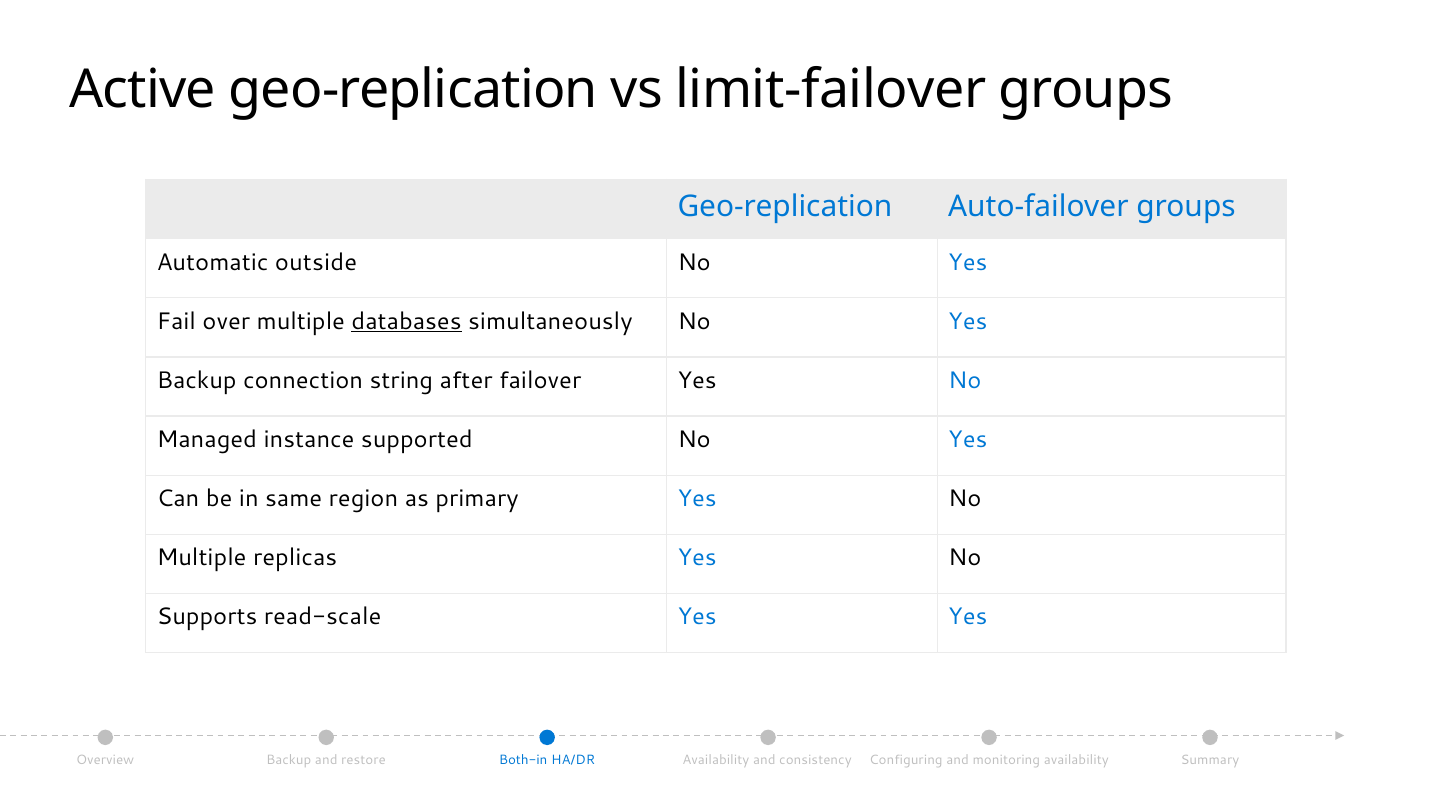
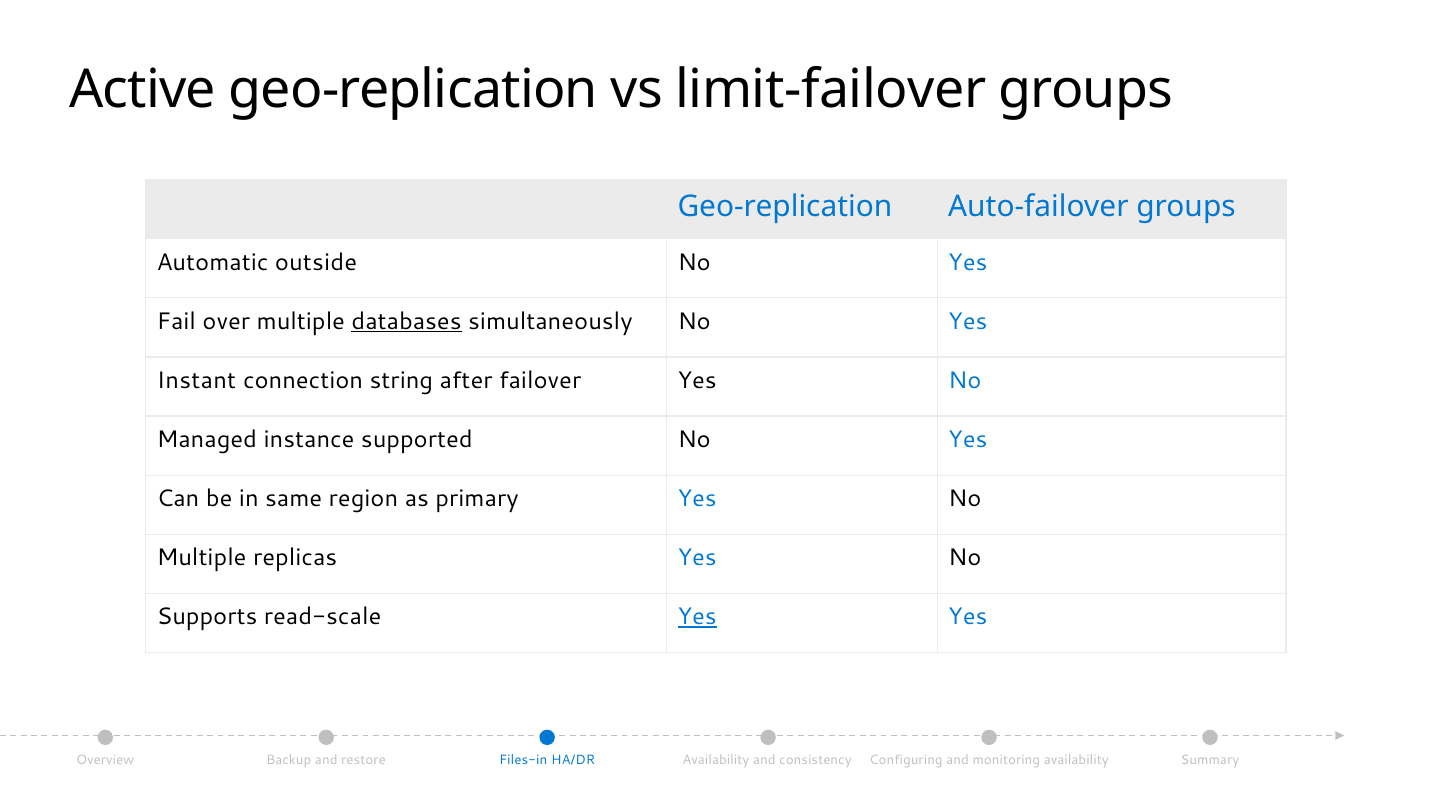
Backup: Backup -> Instant (196, 381)
Yes underline: none -> present (697, 617)
Both-in: Both-in -> Files-in (523, 761)
